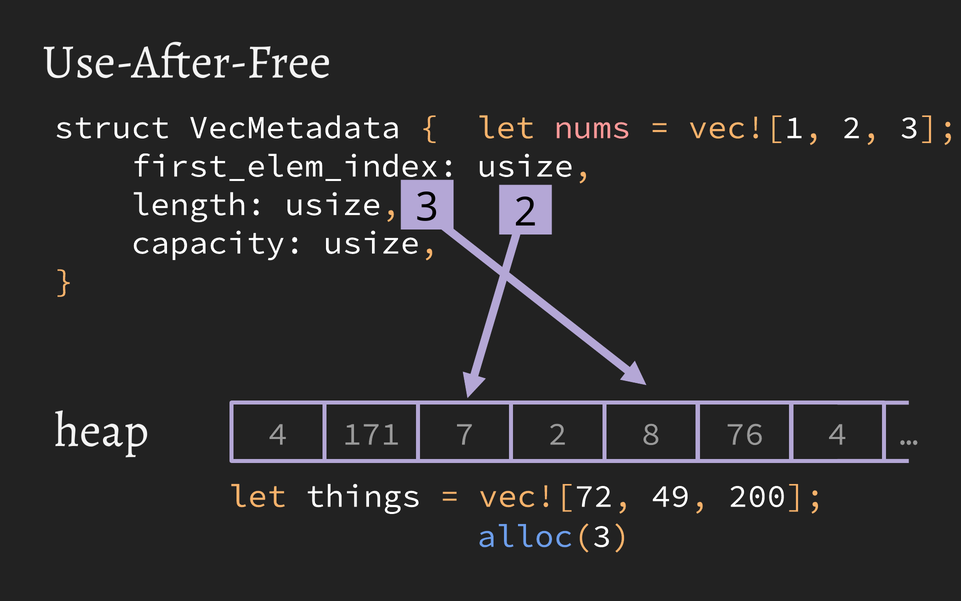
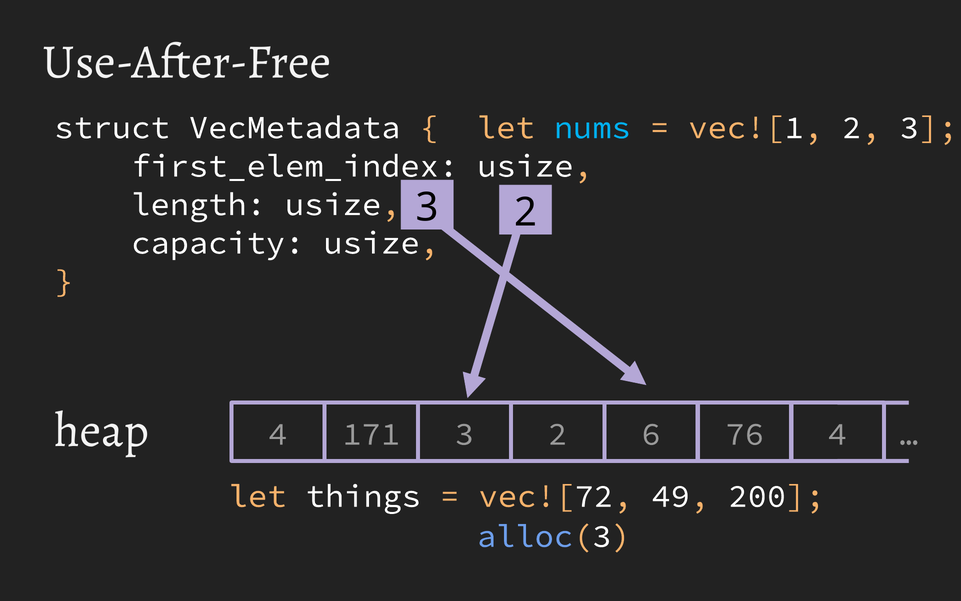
nums colour: pink -> light blue (592, 128)
8: 8 -> 6 (651, 434)
4 7: 7 -> 3 (464, 434)
